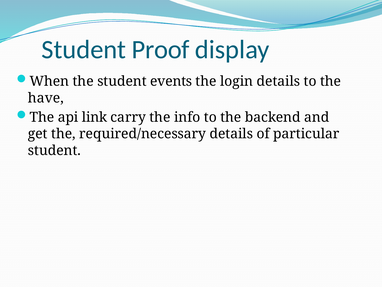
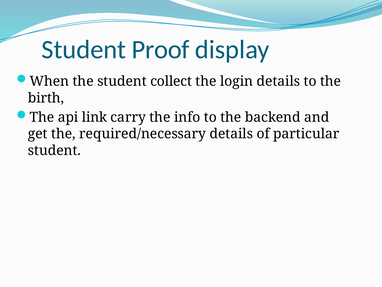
events: events -> collect (171, 81)
have: have -> birth (46, 98)
